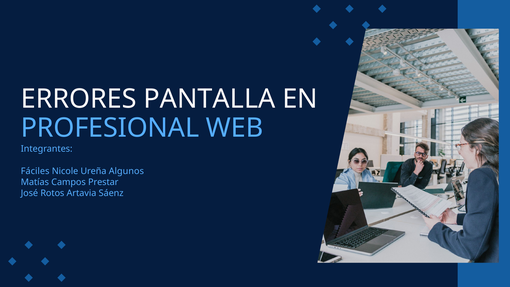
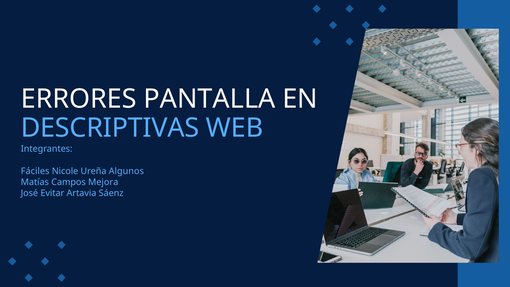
PROFESIONAL: PROFESIONAL -> DESCRIPTIVAS (110, 128)
Prestar: Prestar -> Mejora (103, 182)
Rotos: Rotos -> Evitar (52, 193)
